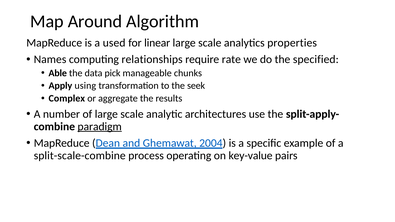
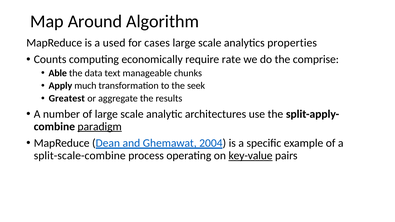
linear: linear -> cases (157, 43)
Names: Names -> Counts (50, 59)
relationships: relationships -> economically (152, 59)
specified: specified -> comprise (316, 59)
pick: pick -> text (112, 73)
using: using -> much (85, 86)
Complex: Complex -> Greatest (67, 99)
key-value underline: none -> present (251, 156)
